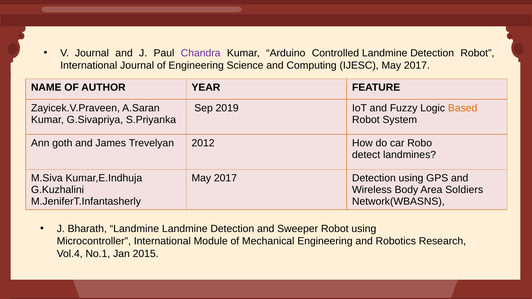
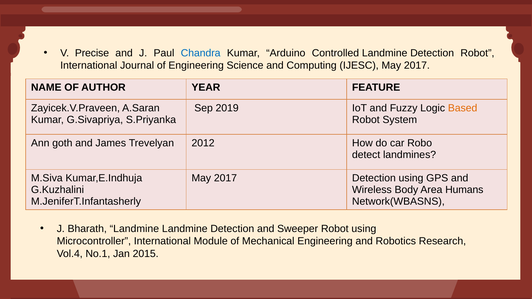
V Journal: Journal -> Precise (92, 53)
Chandra colour: purple -> blue (201, 53)
Soldiers: Soldiers -> Humans (464, 190)
